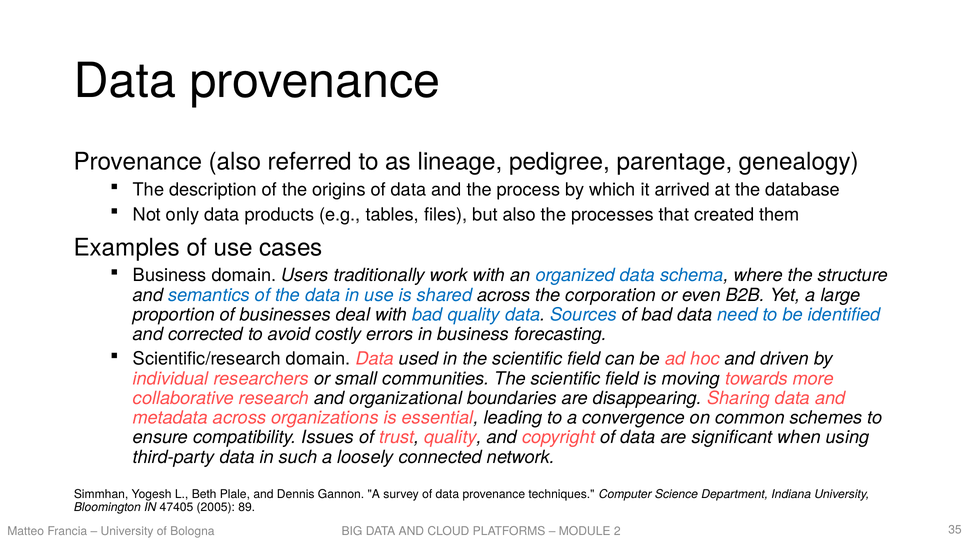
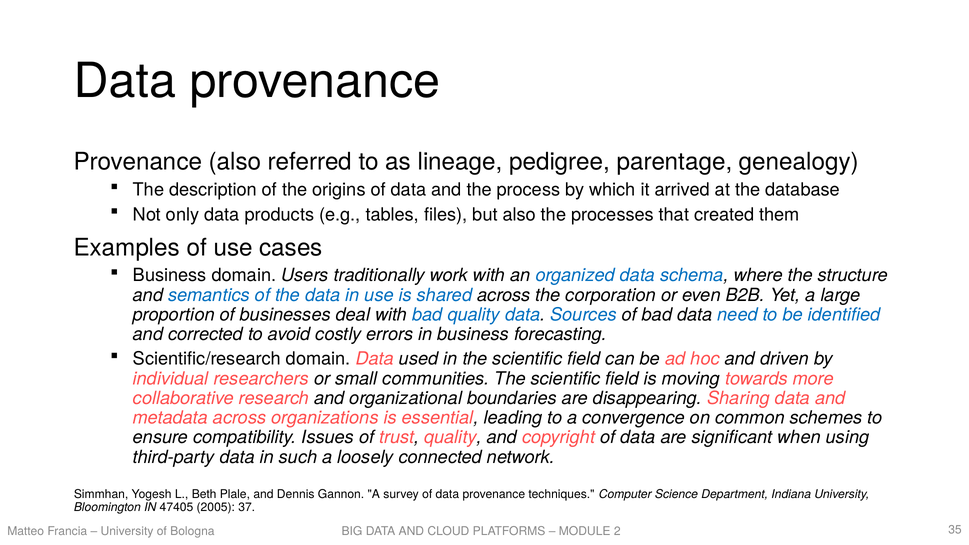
89: 89 -> 37 (247, 507)
